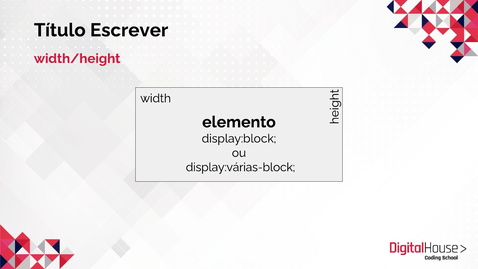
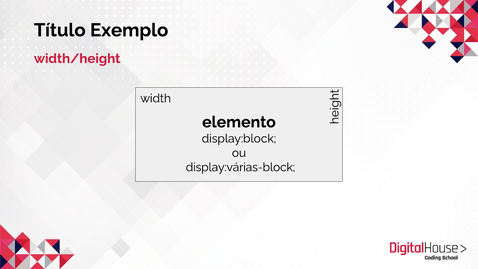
Escrever: Escrever -> Exemplo (129, 30)
